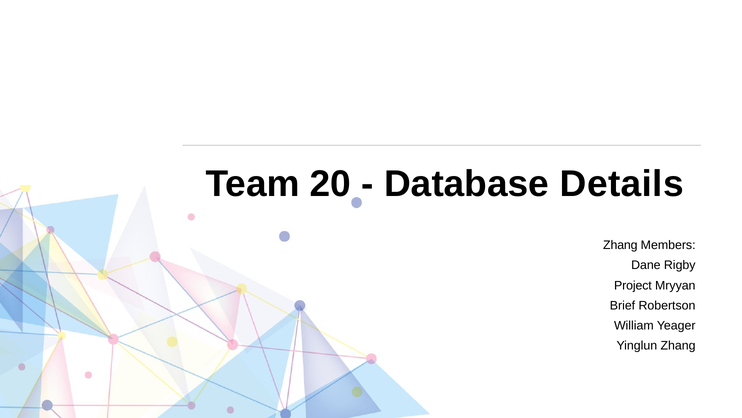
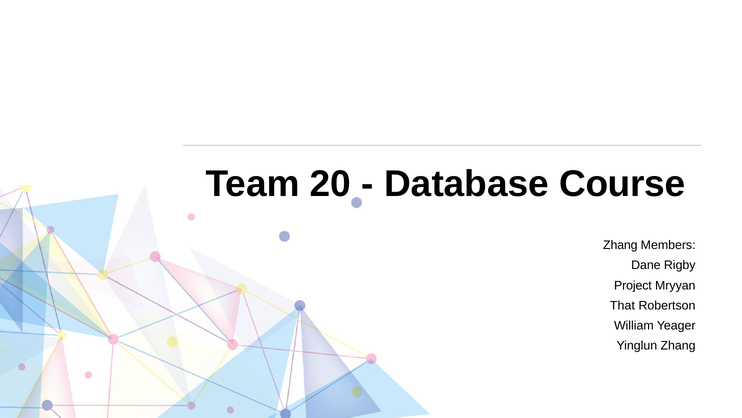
Details: Details -> Course (622, 184)
Brief: Brief -> That (622, 305)
